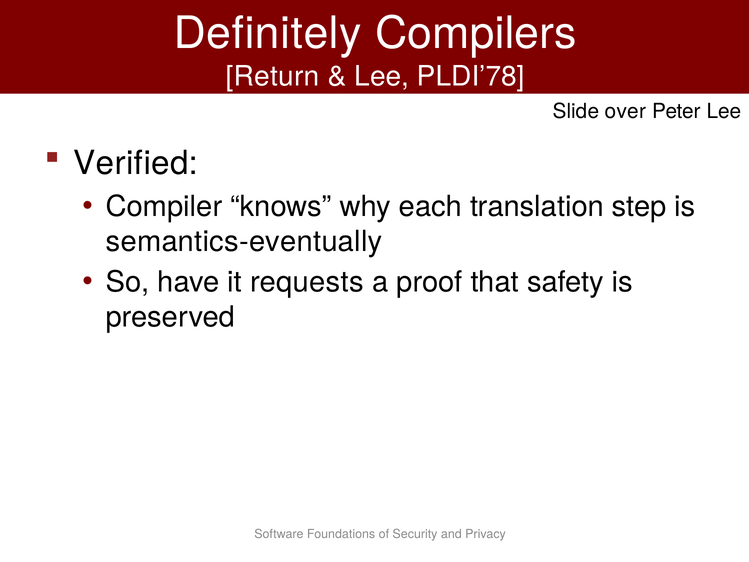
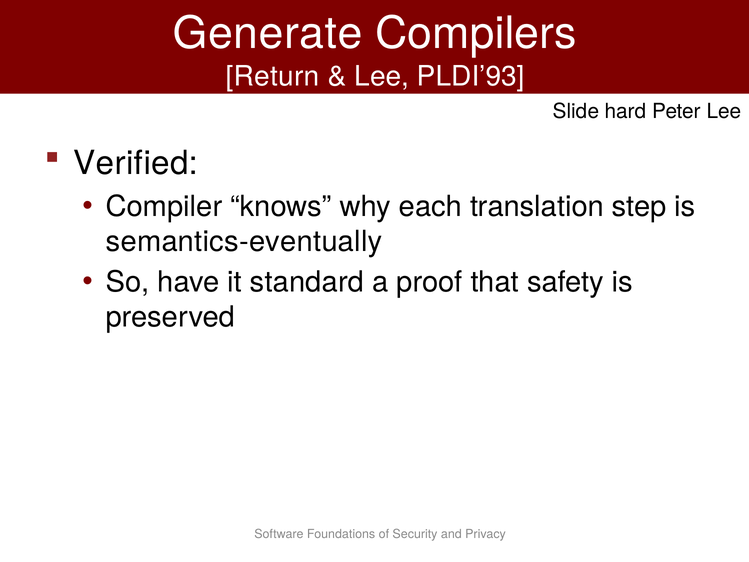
Definitely: Definitely -> Generate (268, 34)
PLDI’78: PLDI’78 -> PLDI’93 (471, 76)
over: over -> hard (626, 111)
requests: requests -> standard (307, 282)
